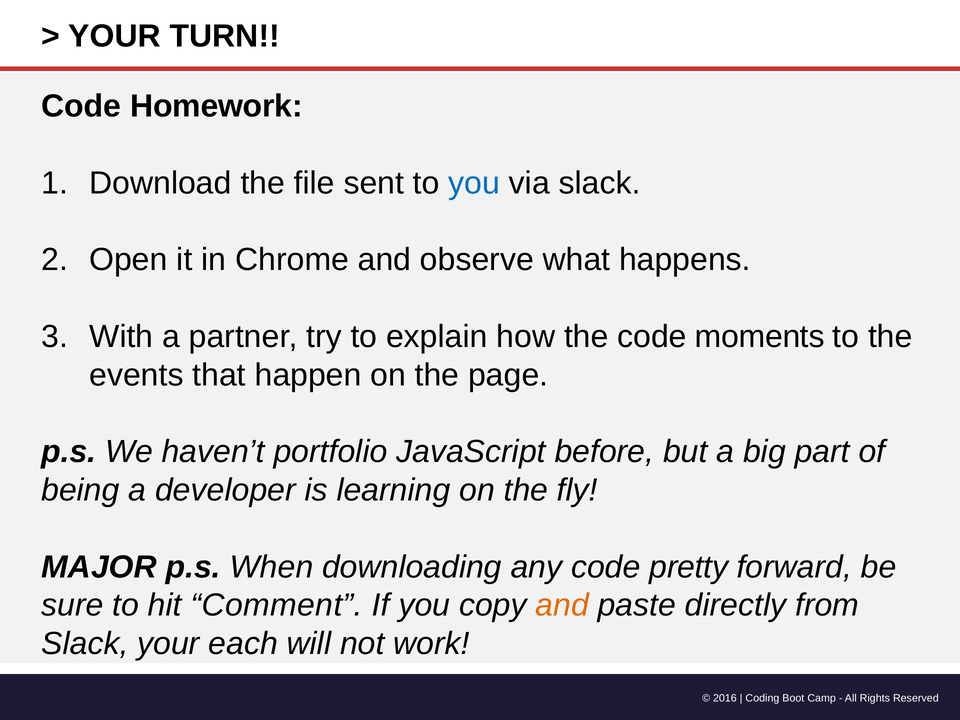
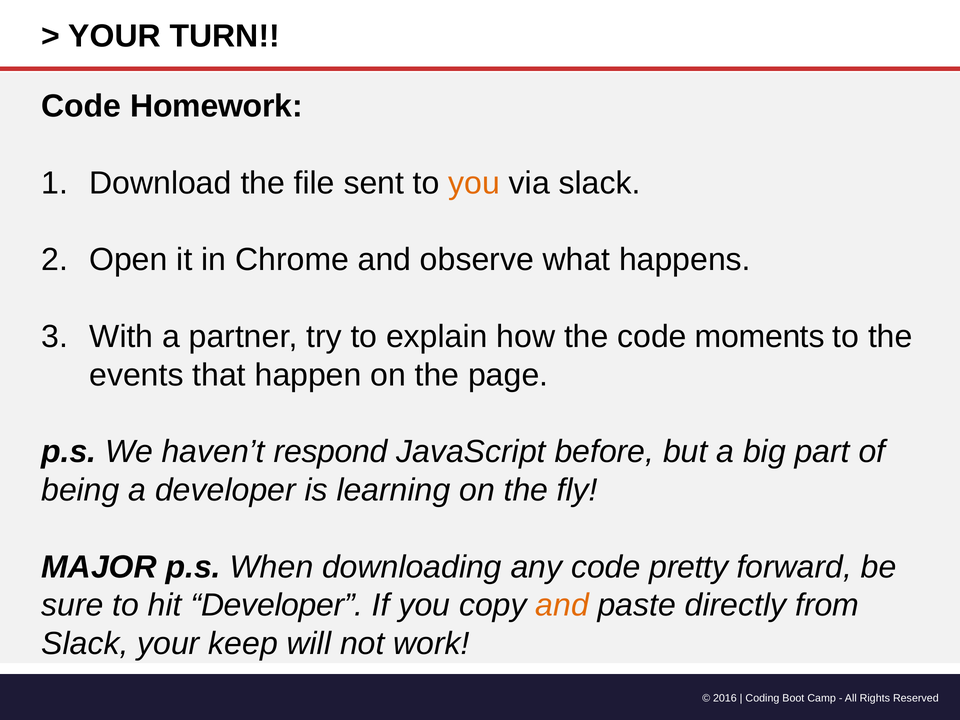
you colour: blue -> orange (474, 183)
portfolio: portfolio -> respond (331, 452)
hit Comment: Comment -> Developer (277, 605)
each: each -> keep (243, 644)
